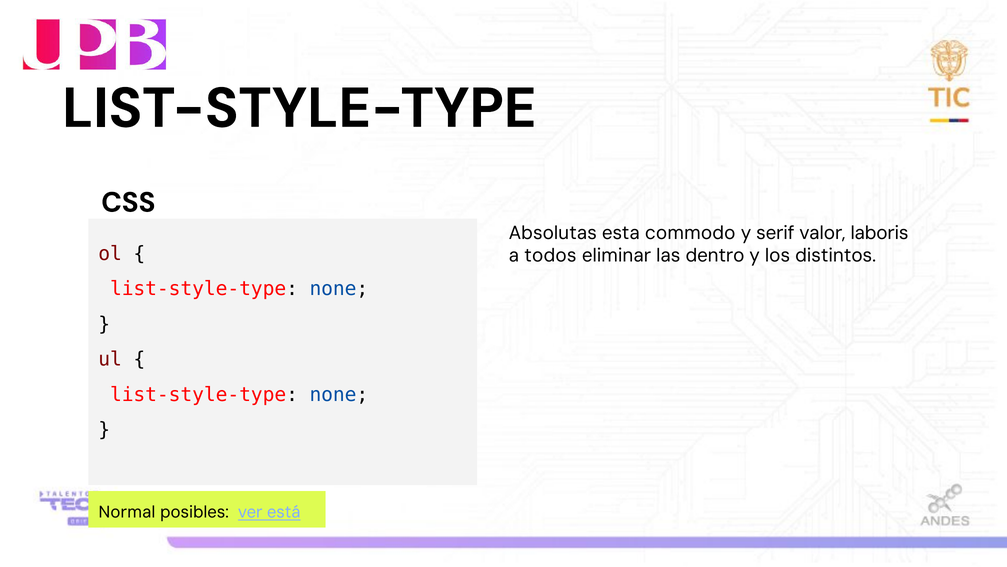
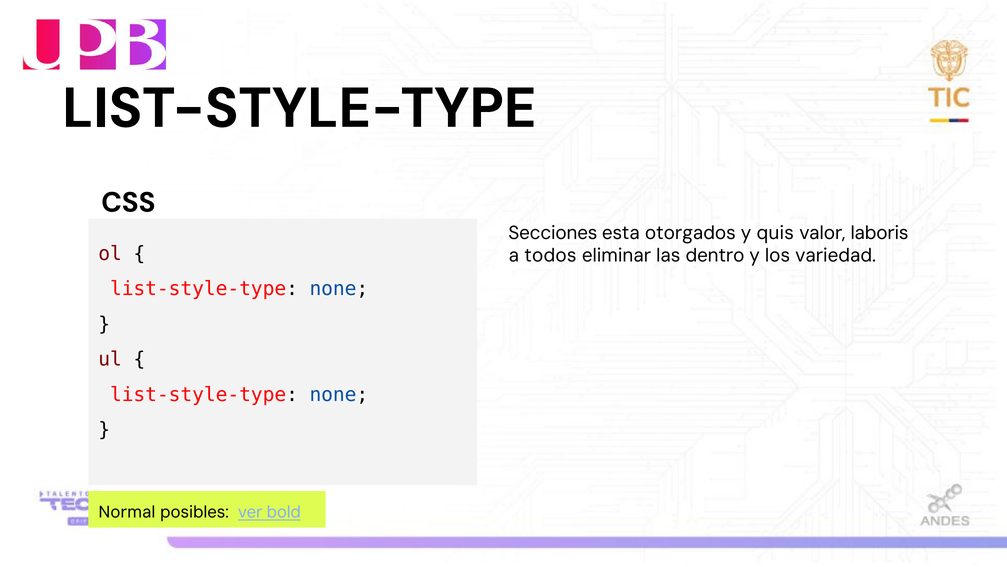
Absolutas: Absolutas -> Secciones (553, 233)
commodo: commodo -> otorgados (690, 233)
serif: serif -> quis (775, 233)
distintos: distintos -> variedad (836, 255)
está: está -> bold (284, 512)
